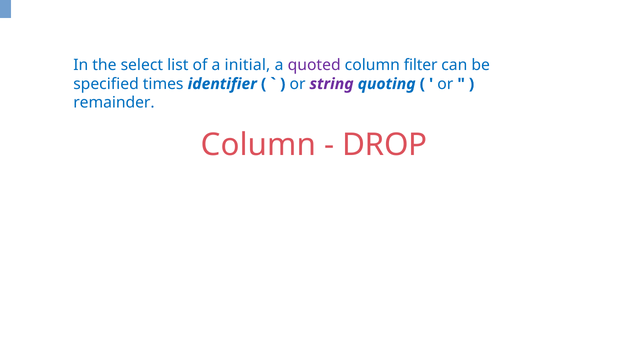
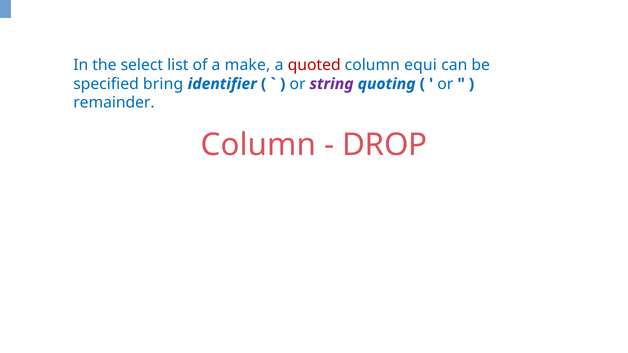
initial: initial -> make (247, 65)
quoted colour: purple -> red (314, 65)
filter: filter -> equi (421, 65)
times: times -> bring (163, 84)
